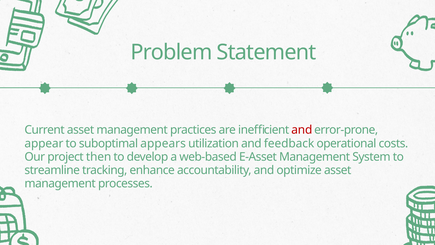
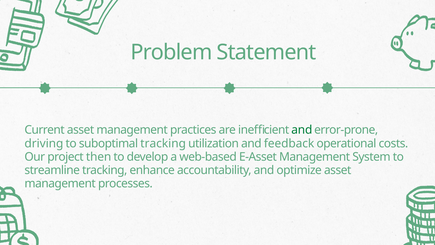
and colour: red -> green (302, 130)
appear: appear -> driving (44, 143)
suboptimal appears: appears -> tracking (163, 143)
